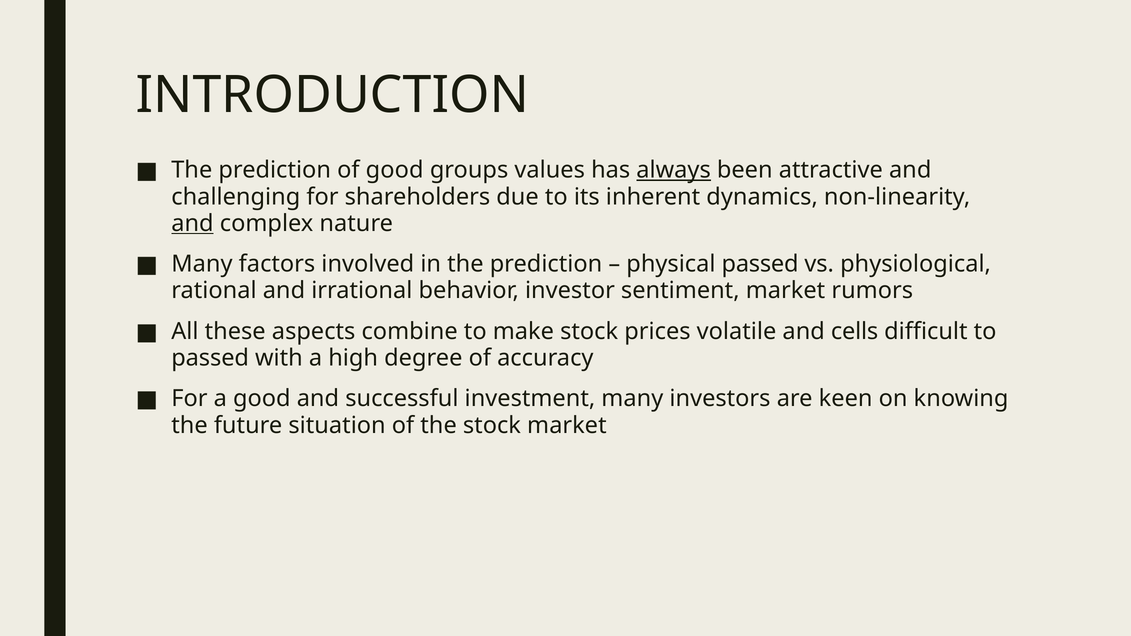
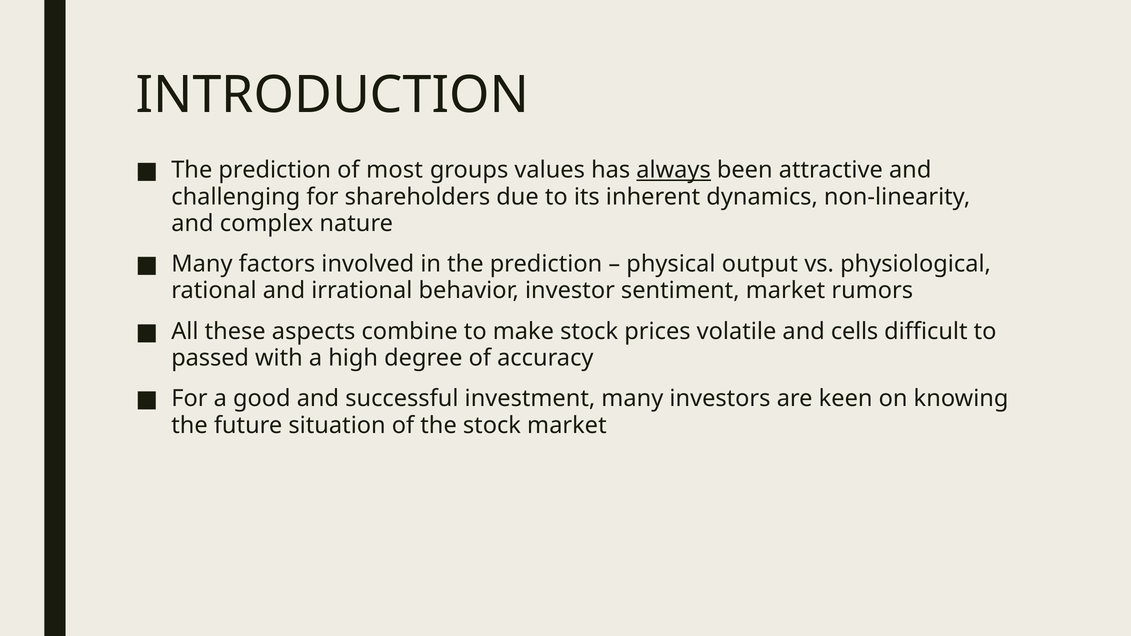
of good: good -> most (395, 170)
and underline: present -> none (192, 223)
physical passed: passed -> output (760, 264)
